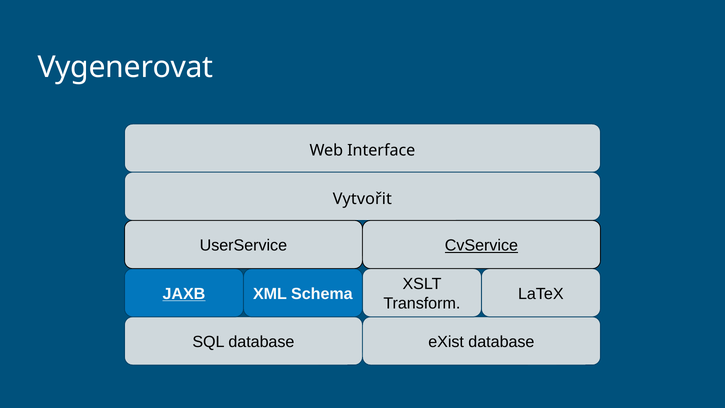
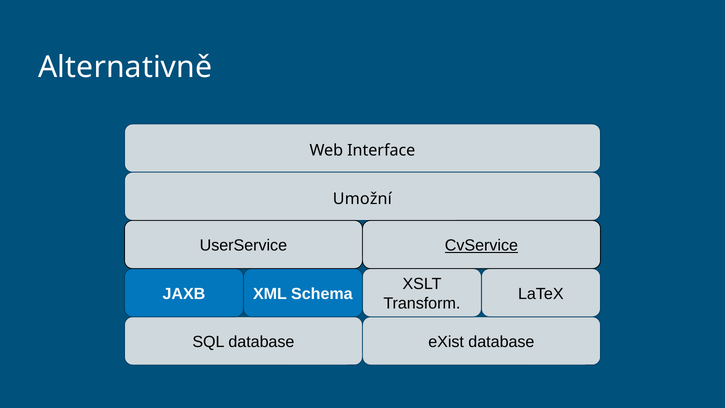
Vygenerovat: Vygenerovat -> Alternativně (125, 67)
Vytvořit: Vytvořit -> Umožní (362, 199)
JAXB underline: present -> none (184, 294)
